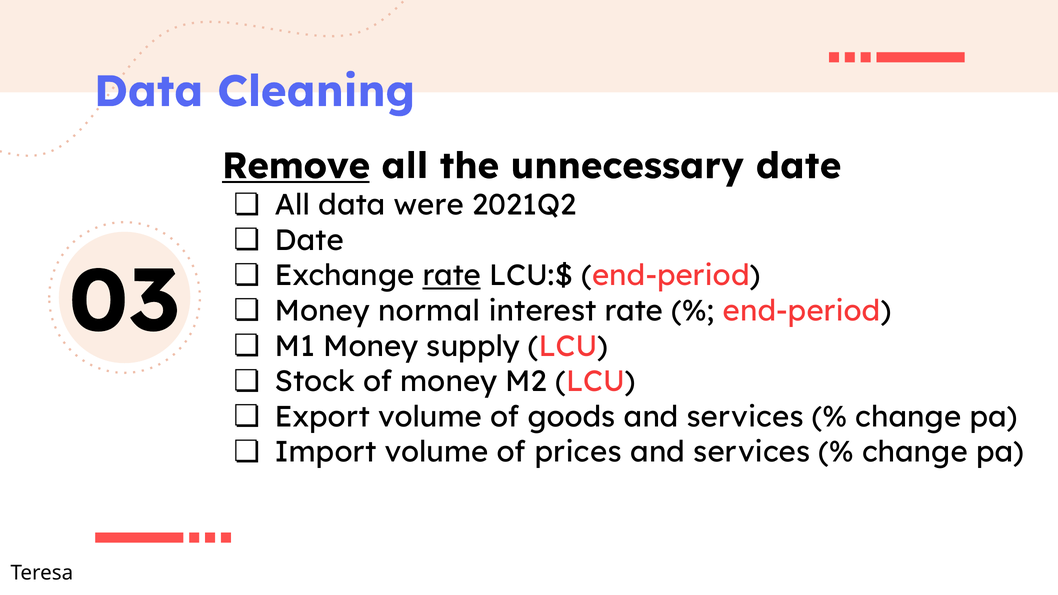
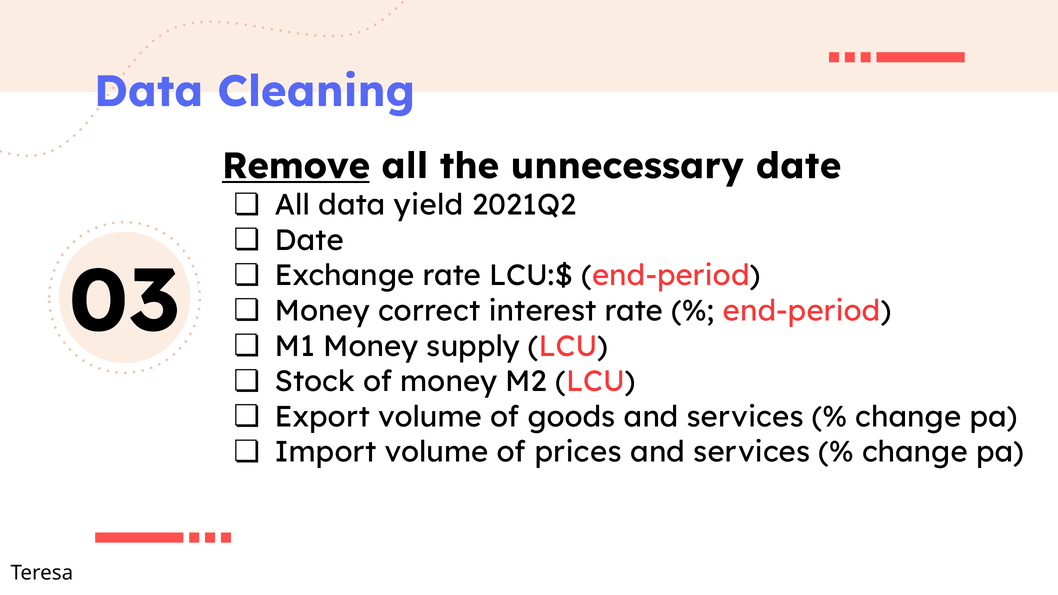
were: were -> yield (429, 205)
rate underline: present -> none (452, 276)
normal: normal -> correct (429, 311)
